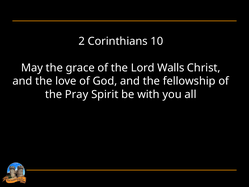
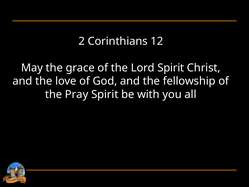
10: 10 -> 12 (157, 41)
Lord Walls: Walls -> Spirit (171, 68)
